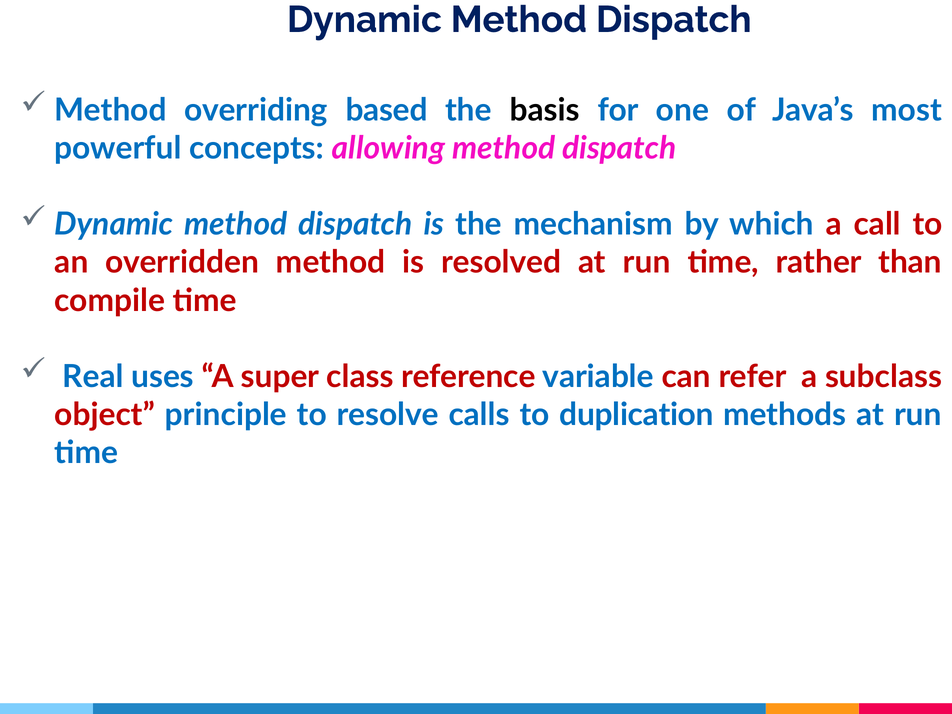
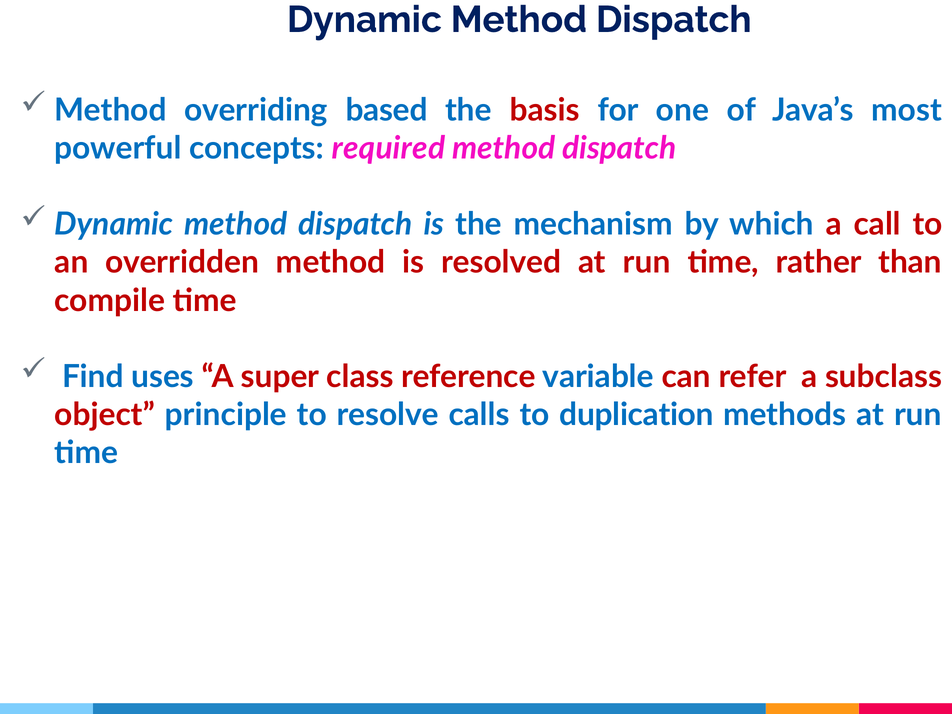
basis colour: black -> red (545, 110)
allowing: allowing -> required (388, 148)
Real: Real -> Find (93, 377)
